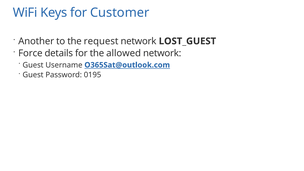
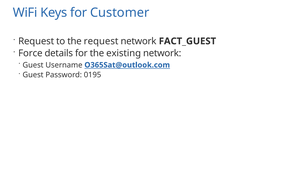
Another: Another -> Request (36, 41)
LOST_GUEST: LOST_GUEST -> FACT_GUEST (187, 41)
allowed: allowed -> existing (124, 53)
